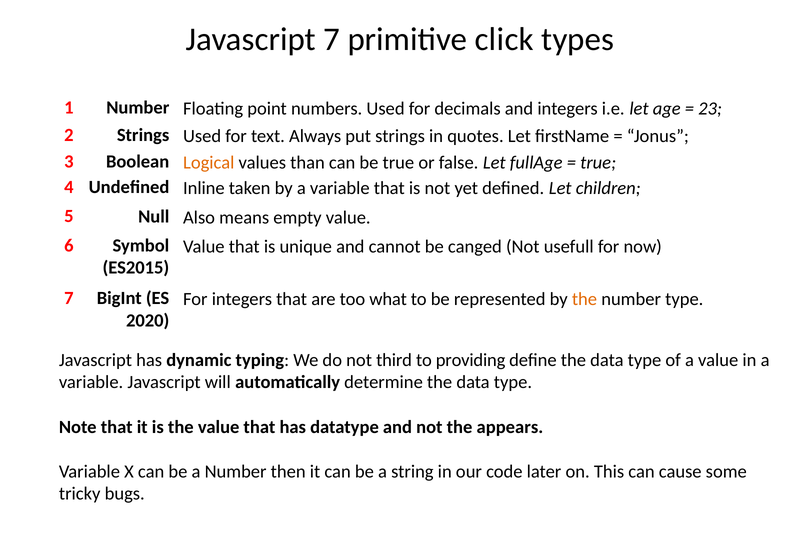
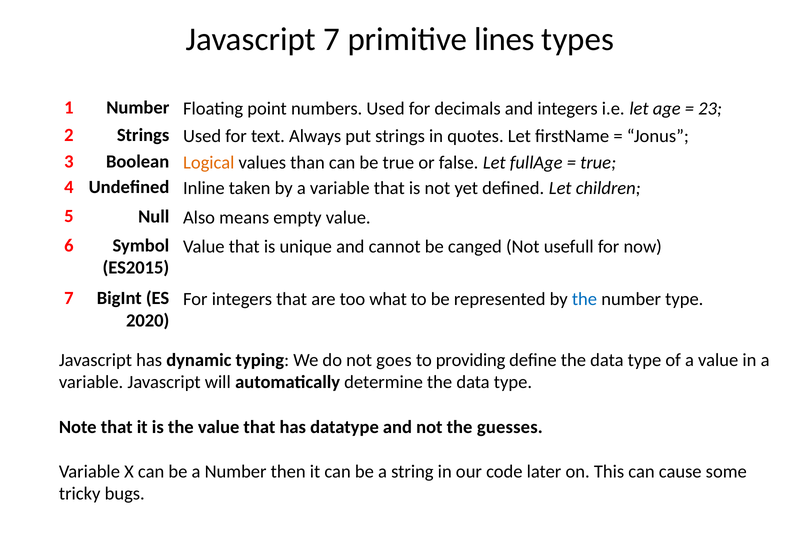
click: click -> lines (505, 39)
the colour: orange -> blue (584, 299)
third: third -> goes (394, 360)
appears: appears -> guesses (510, 427)
